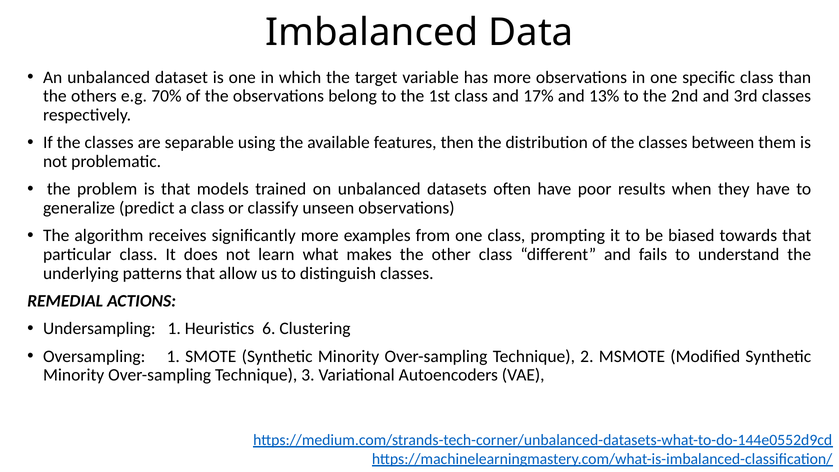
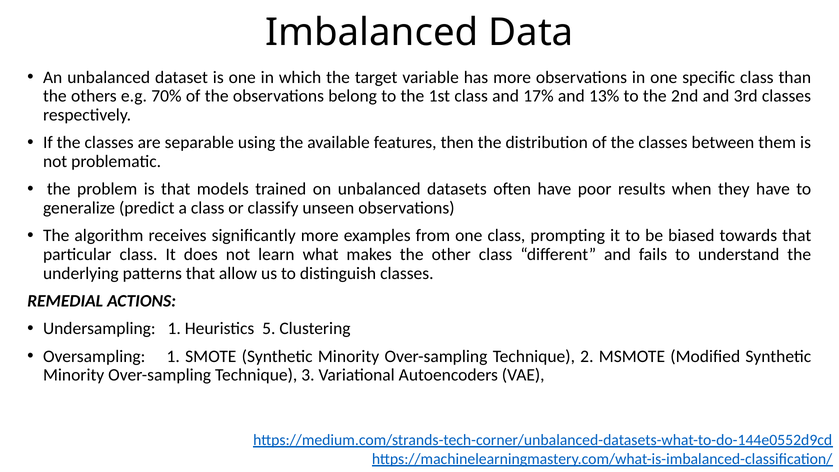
6: 6 -> 5 (269, 329)
